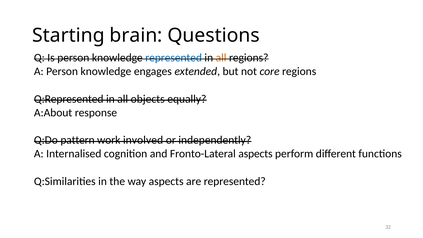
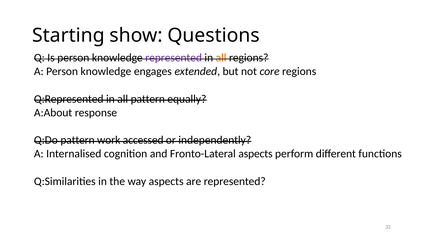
brain: brain -> show (136, 36)
represented colour: blue -> purple (174, 58)
all objects: objects -> pattern (148, 99)
involved: involved -> accessed (143, 140)
